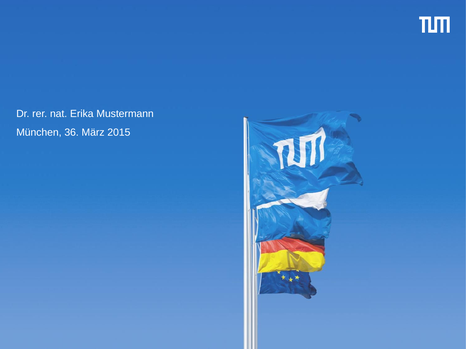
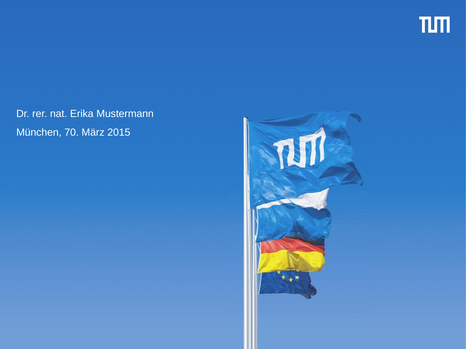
36: 36 -> 70 (72, 133)
